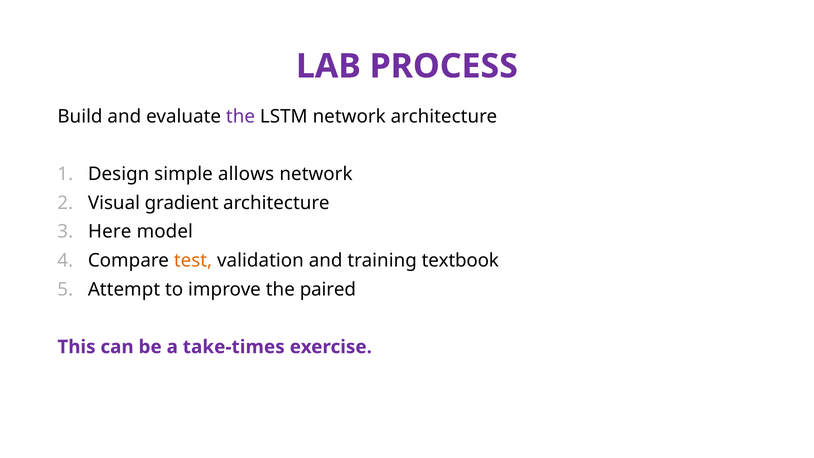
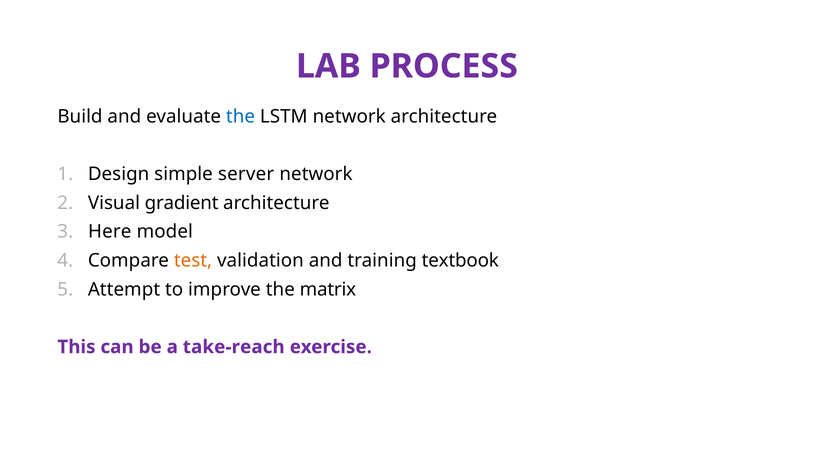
the colour: purple -> blue (240, 116)
allows: allows -> server (246, 174)
paired: paired -> matrix (328, 289)
take-times: take-times -> take-reach (234, 347)
